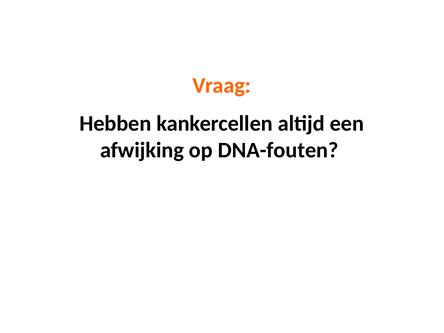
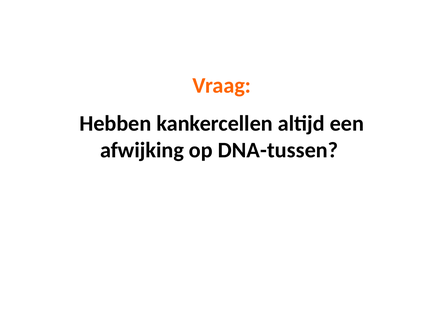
DNA-fouten: DNA-fouten -> DNA-tussen (278, 150)
